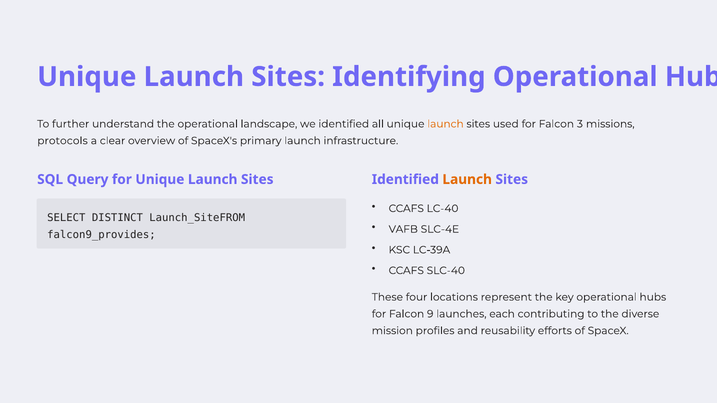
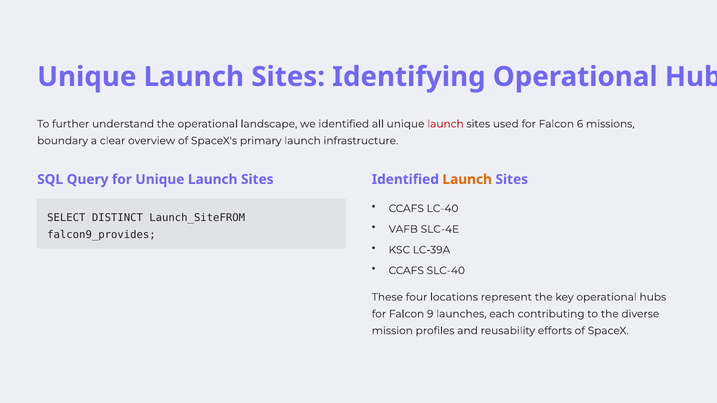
launch colour: orange -> red (445, 124)
3: 3 -> 6 (580, 124)
protocols: protocols -> boundary (63, 141)
